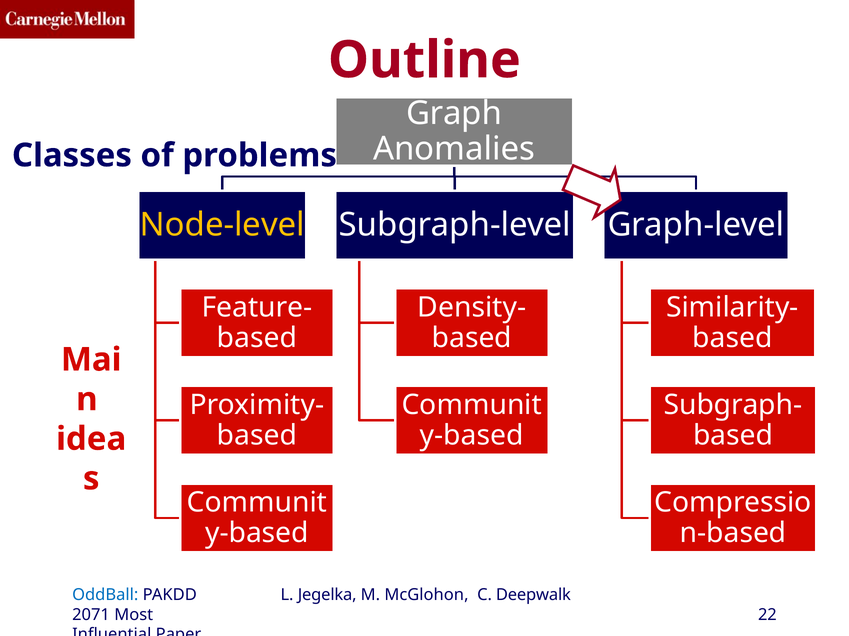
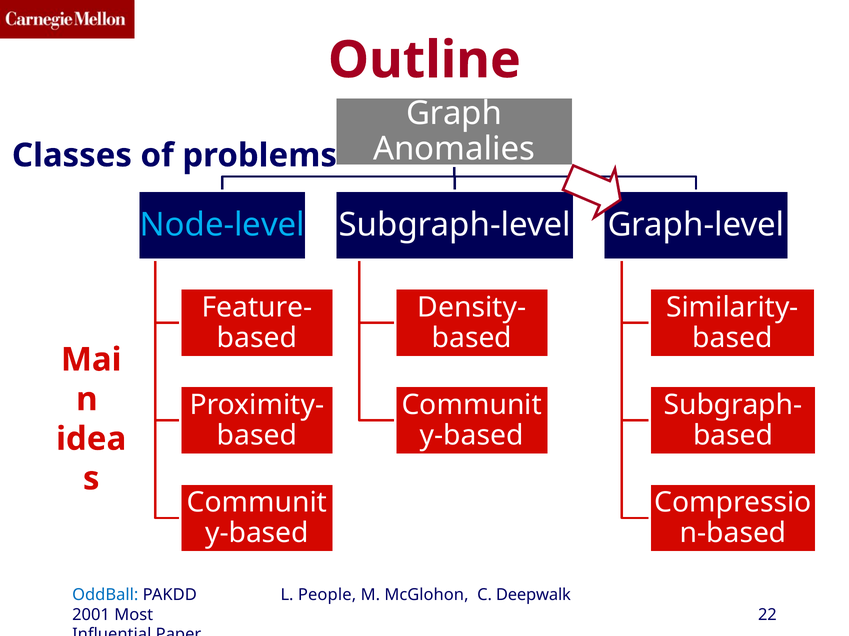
Node-level colour: yellow -> light blue (222, 225)
Jegelka: Jegelka -> People (327, 595)
2071: 2071 -> 2001 (91, 615)
